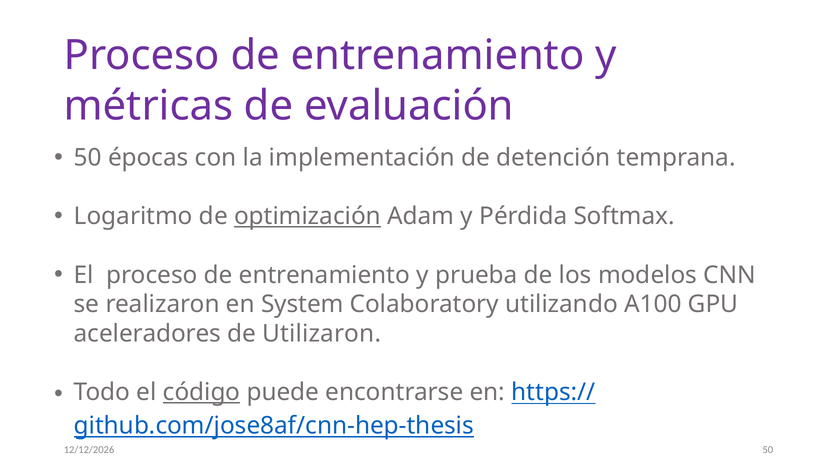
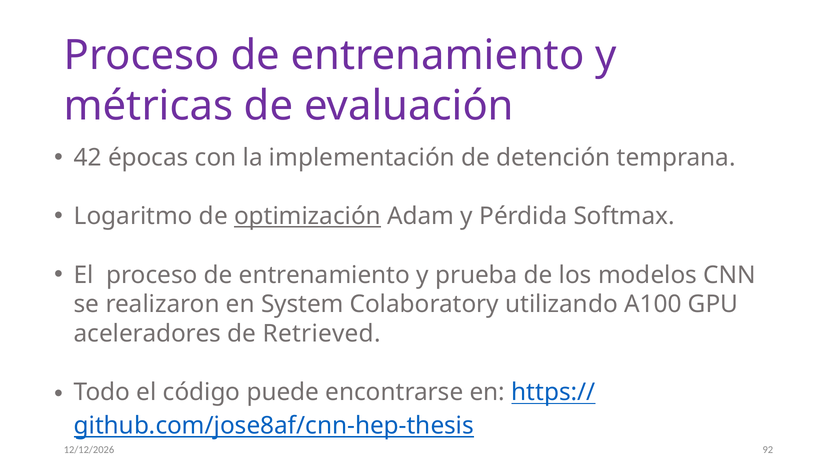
50: 50 -> 42 (88, 158)
Utilizaron: Utilizaron -> Retrieved (322, 334)
código underline: present -> none (202, 392)
50: 50 -> 92 (768, 450)
